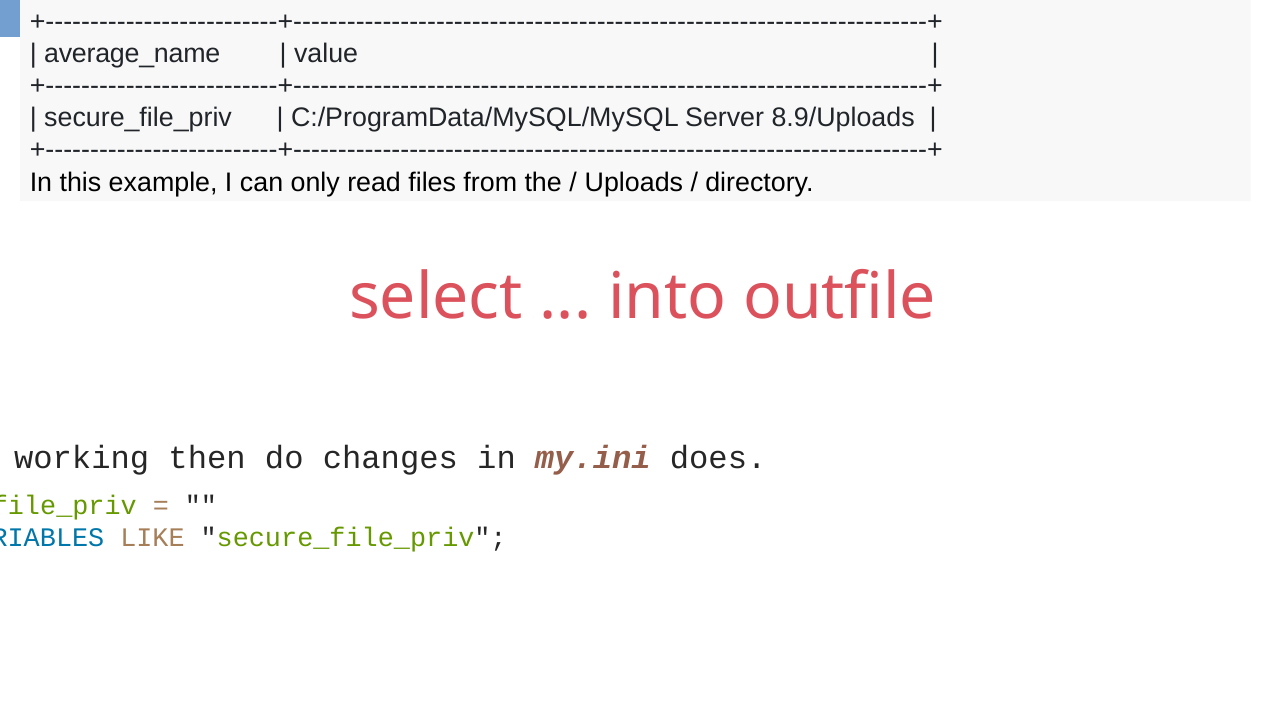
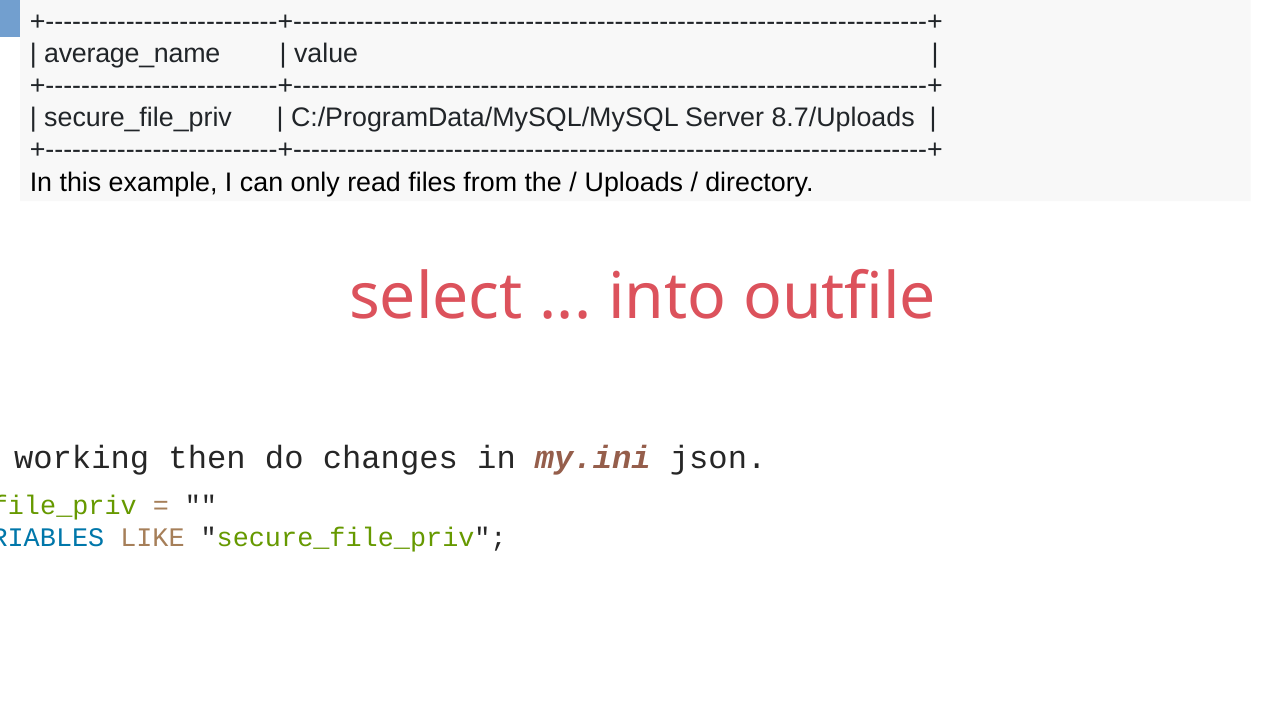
8.9/Uploads: 8.9/Uploads -> 8.7/Uploads (843, 118)
does: does -> json (718, 458)
